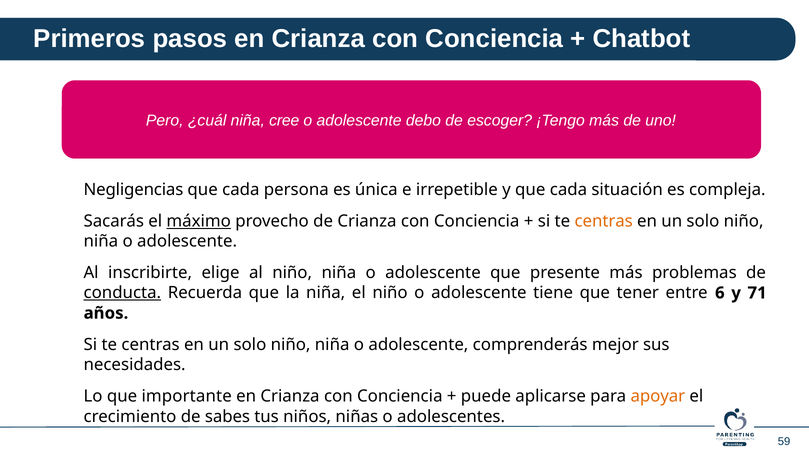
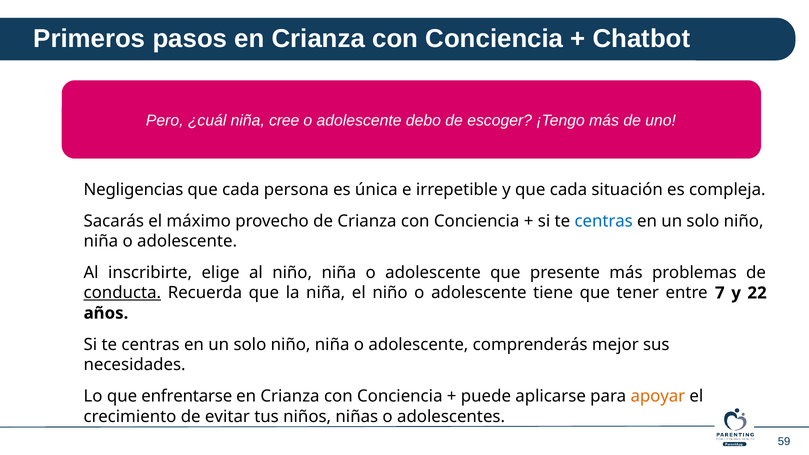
máximo underline: present -> none (199, 221)
centras colour: orange -> blue (604, 221)
6: 6 -> 7 (720, 293)
71: 71 -> 22 (757, 293)
importante: importante -> enfrentarse (187, 396)
sabes: sabes -> evitar (227, 417)
